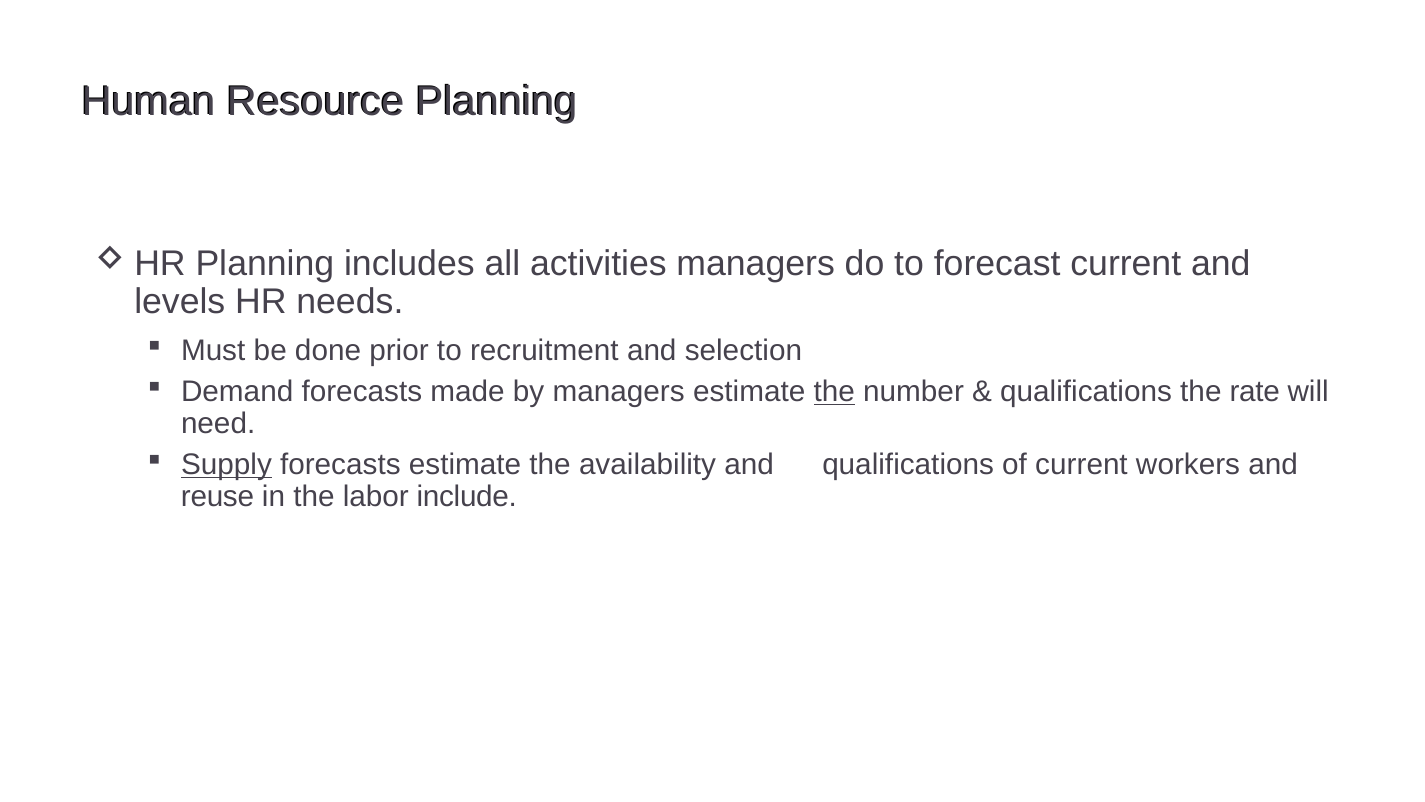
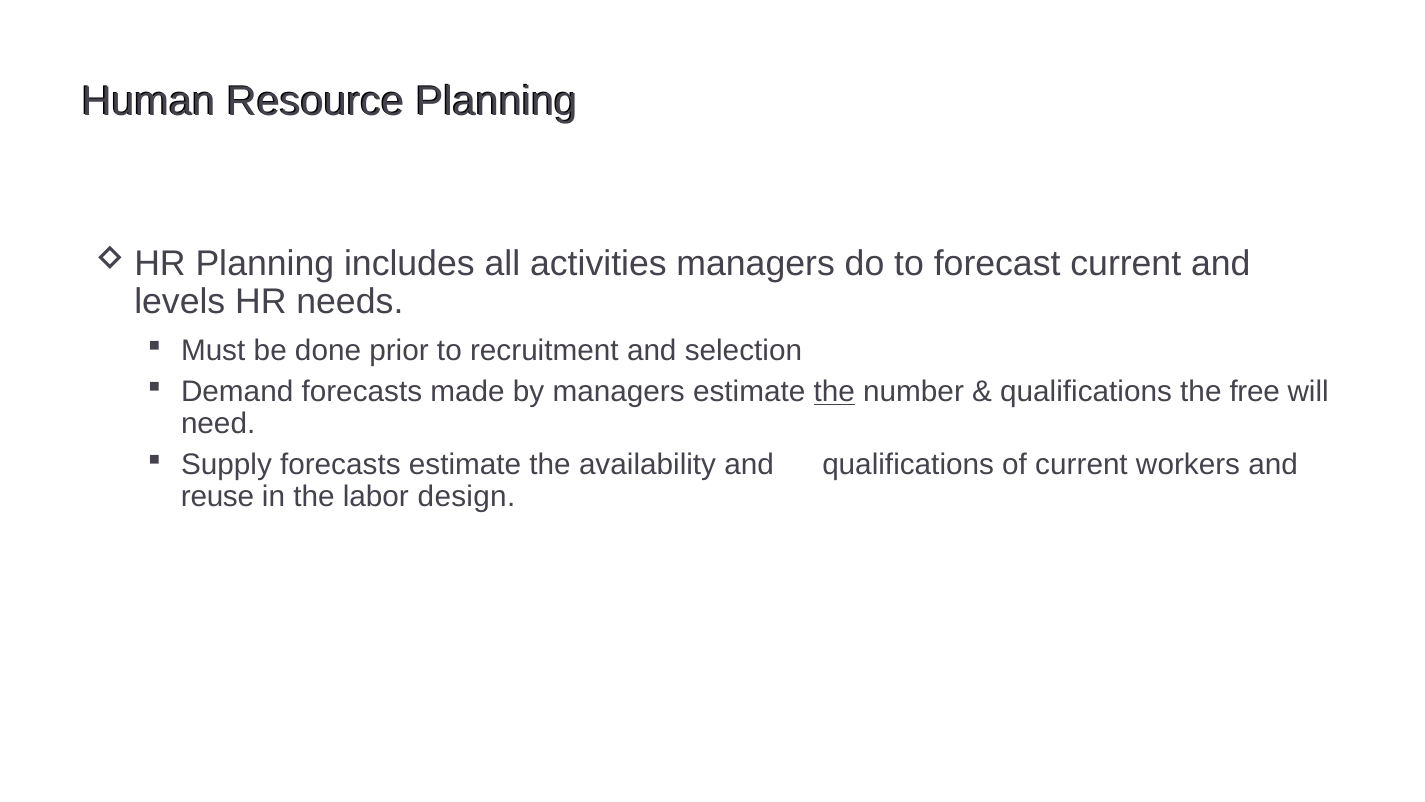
rate: rate -> free (1255, 391)
Supply underline: present -> none (226, 465)
include: include -> design (466, 497)
